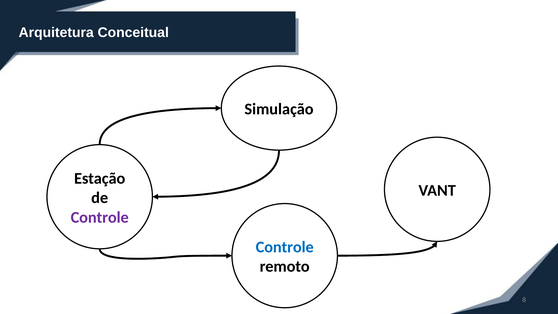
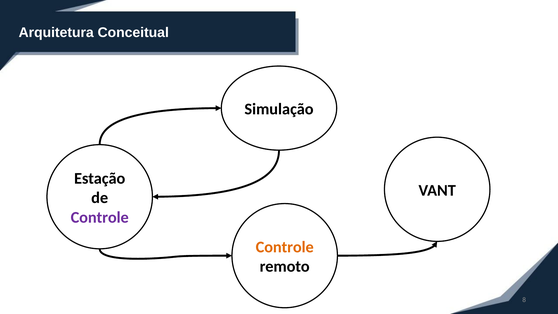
Controle colour: blue -> orange (285, 247)
